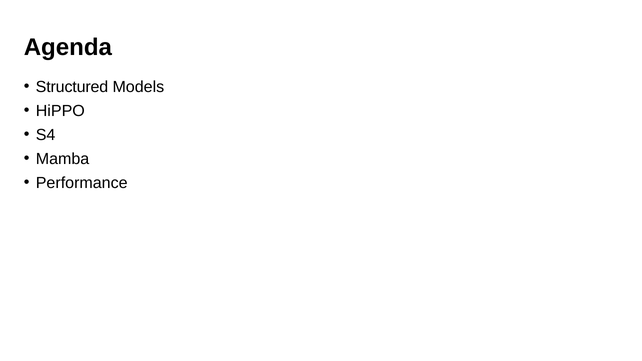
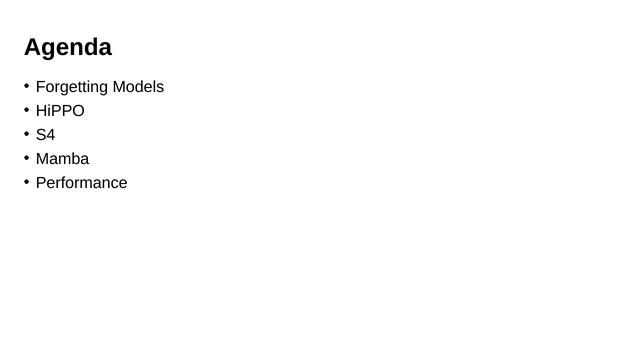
Structured: Structured -> Forgetting (72, 87)
